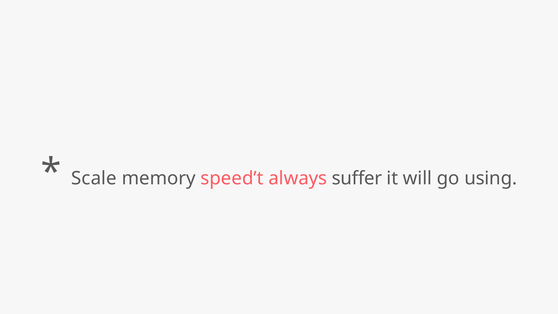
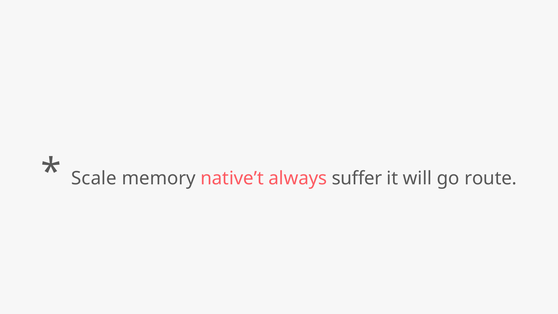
speed’t: speed’t -> native’t (232, 178)
using: using -> route (491, 178)
